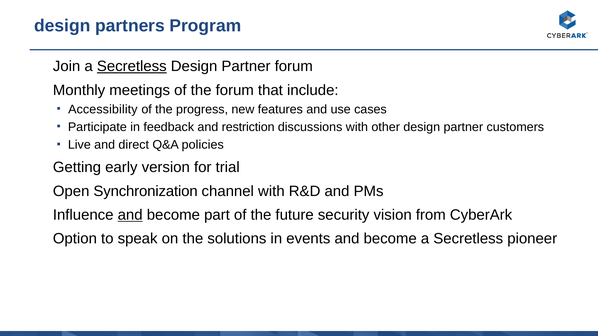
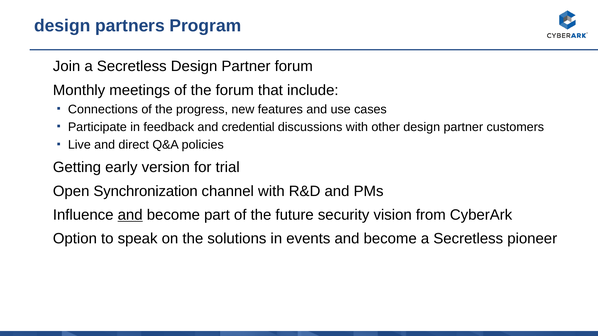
Secretless underline: present -> none (132, 66)
Accessibility: Accessibility -> Connections (103, 109)
restriction: restriction -> credential (248, 127)
